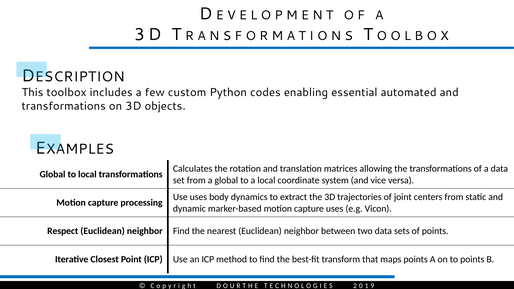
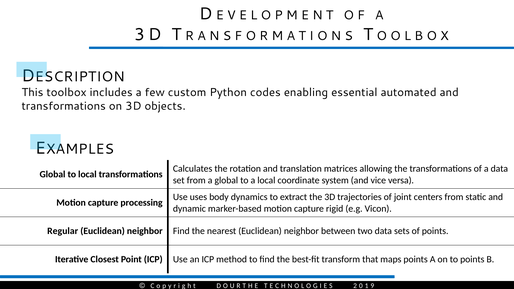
capture uses: uses -> rigid (335, 209)
Respect: Respect -> Regular (63, 231)
